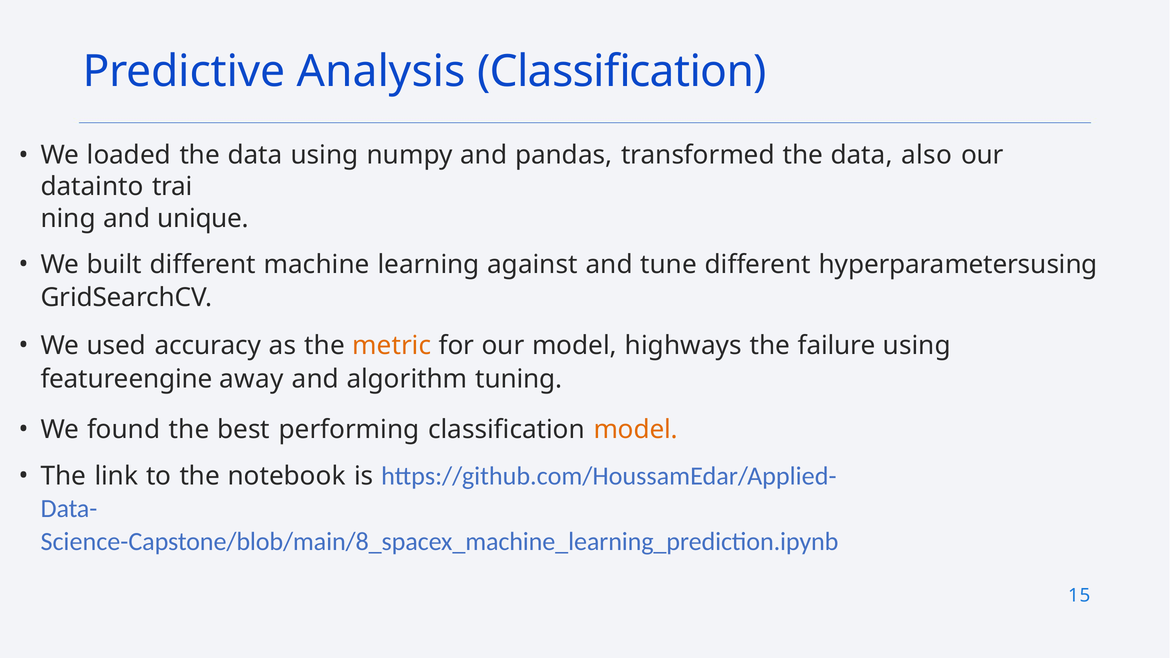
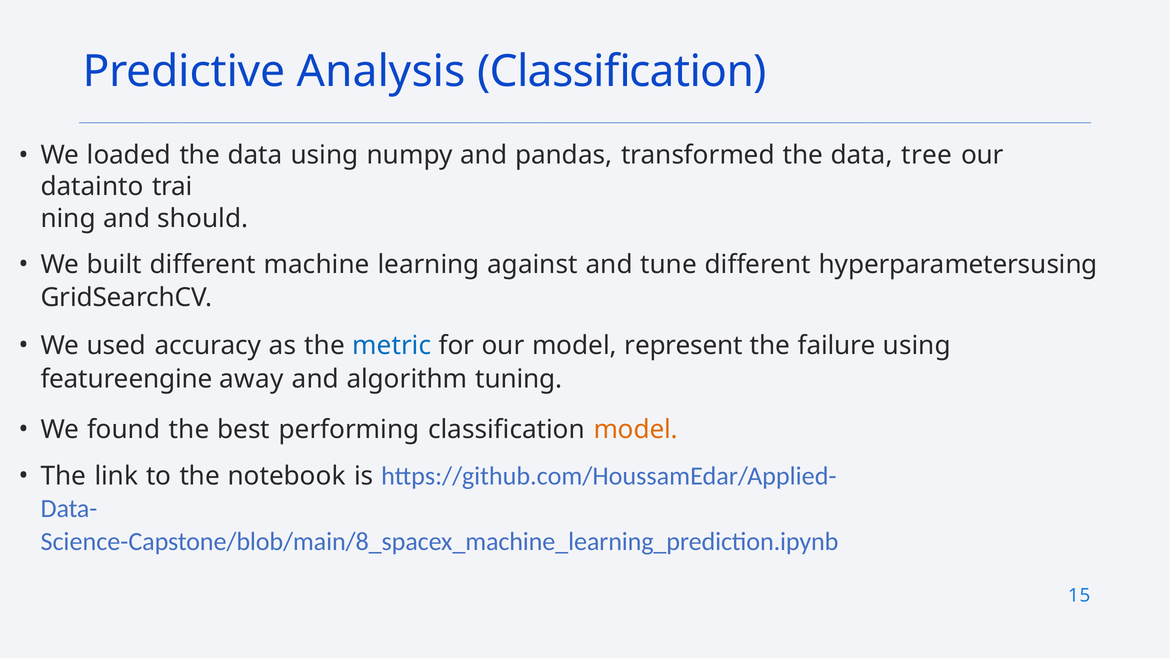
also: also -> tree (927, 155)
unique: unique -> should (203, 219)
metric colour: orange -> blue (392, 346)
highways: highways -> represent (684, 346)
